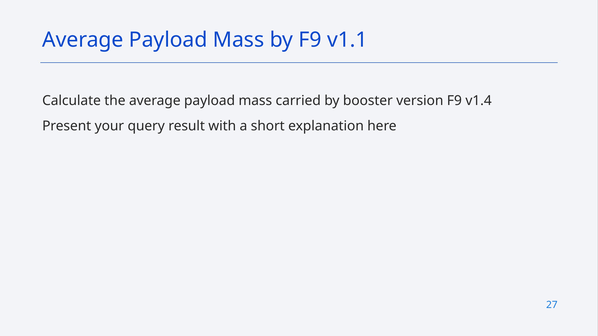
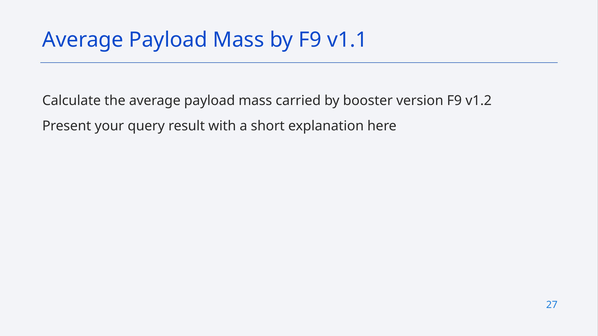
v1.4: v1.4 -> v1.2 (479, 101)
